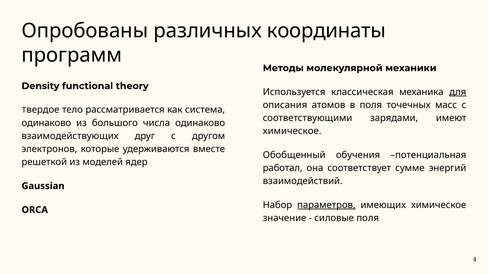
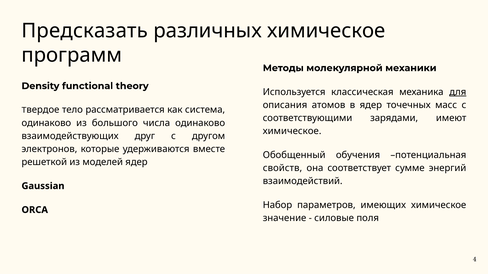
Опробованы: Опробованы -> Предсказать (85, 31)
различных координаты: координаты -> химическое (326, 31)
в поля: поля -> ядер (371, 105)
работал: работал -> свойств (283, 168)
параметров underline: present -> none (326, 205)
